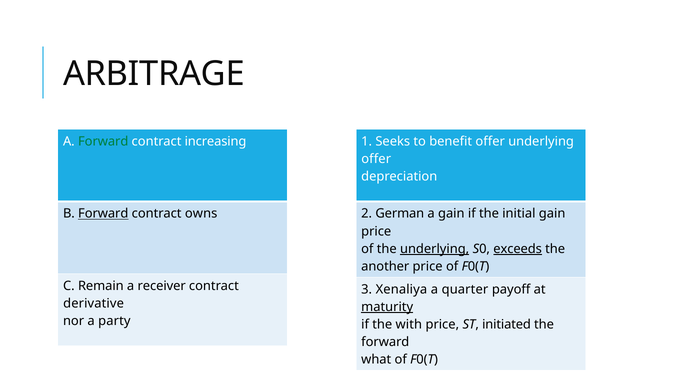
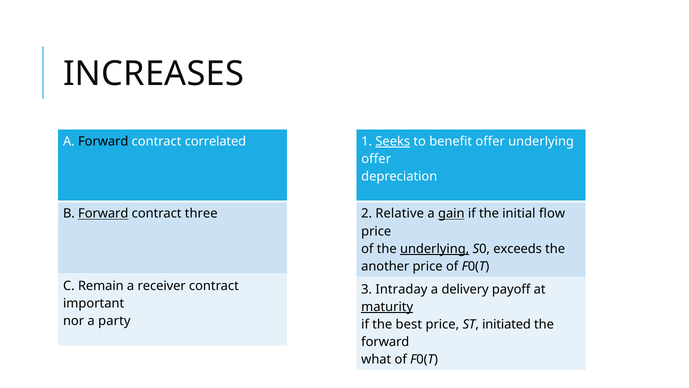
ARBITRAGE: ARBITRAGE -> INCREASES (154, 74)
Forward colour: green -> black (103, 141)
increasing: increasing -> correlated (215, 141)
Seeks underline: none -> present (393, 141)
owns: owns -> three (201, 213)
German: German -> Relative (400, 213)
gain underline: none -> present (451, 213)
initial gain: gain -> flow (552, 213)
exceeds underline: present -> none (518, 249)
Xenaliya: Xenaliya -> Intraday (401, 289)
quarter: quarter -> delivery (465, 289)
derivative: derivative -> important (94, 303)
with: with -> best (409, 324)
